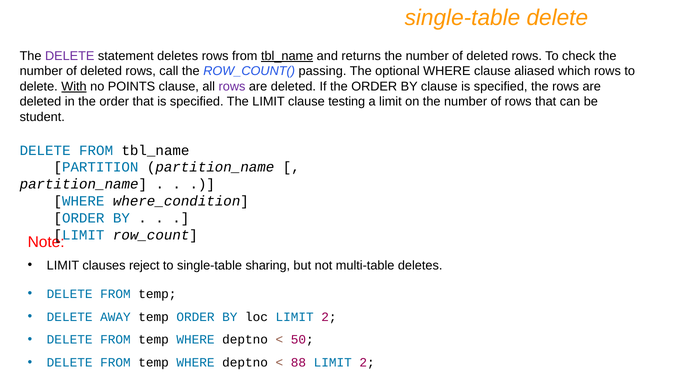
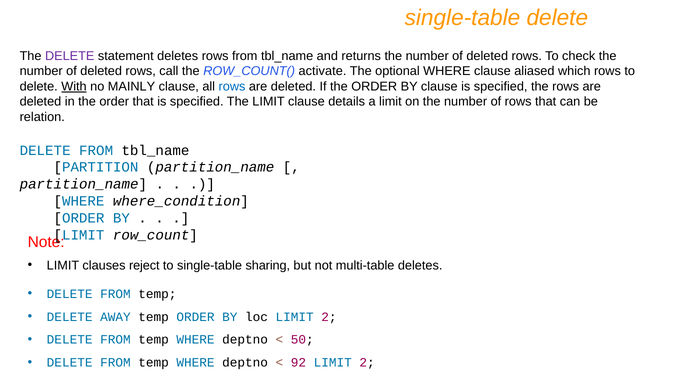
tbl_name underline: present -> none (287, 56)
passing: passing -> activate (323, 71)
POINTS: POINTS -> MAINLY (131, 86)
rows colour: purple -> blue (232, 86)
testing: testing -> details (347, 102)
student: student -> relation (42, 117)
88: 88 -> 92 (298, 362)
